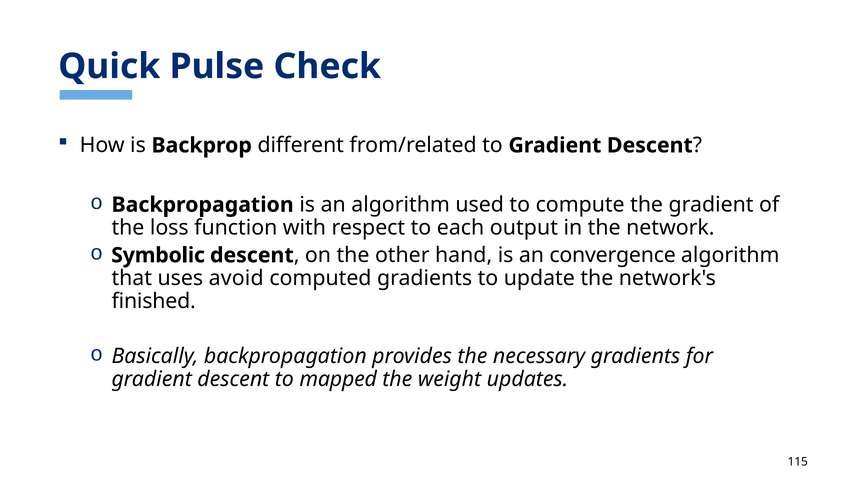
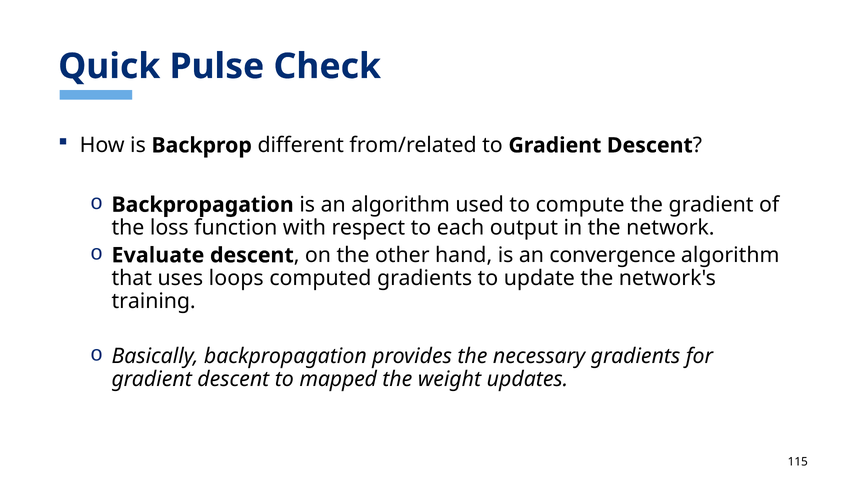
Symbolic: Symbolic -> Evaluate (158, 255)
avoid: avoid -> loops (236, 278)
finished: finished -> training (154, 301)
